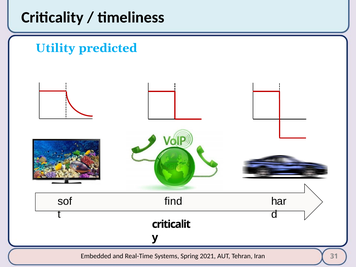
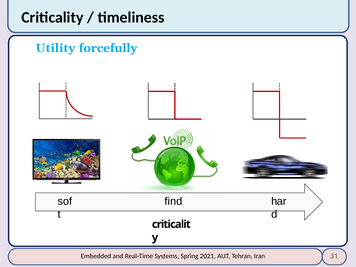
predicted: predicted -> forcefully (108, 48)
